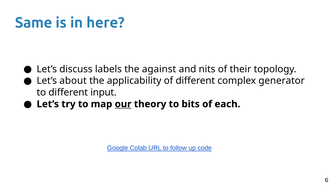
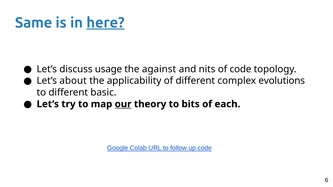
here underline: none -> present (105, 23)
labels: labels -> usage (109, 69)
of their: their -> code (240, 69)
generator: generator -> evolutions (282, 81)
input: input -> basic (103, 93)
